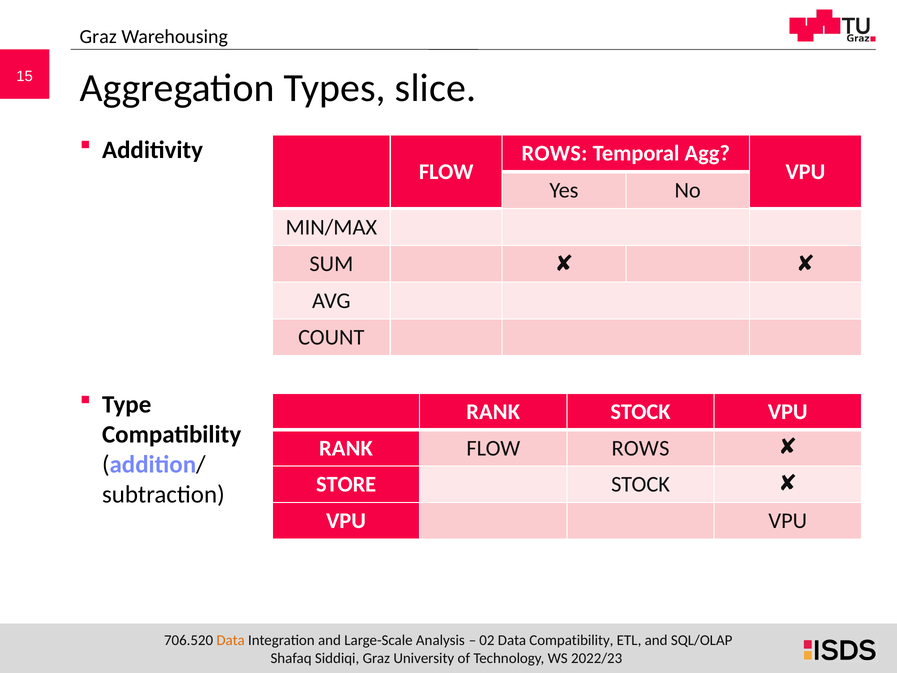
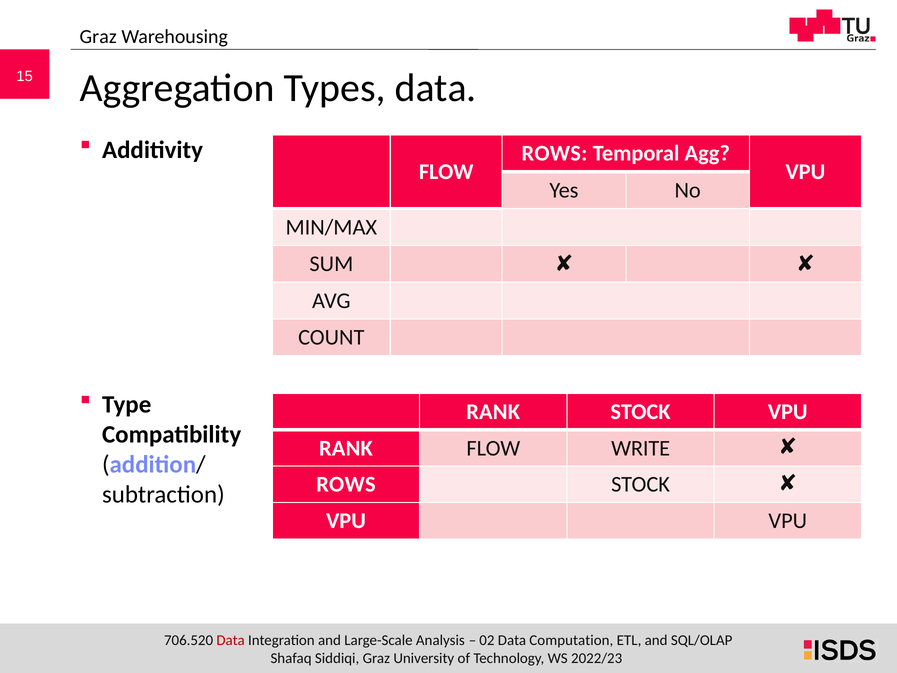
Types slice: slice -> data (436, 88)
ROWS: ROWS -> WRITE (641, 448)
STORE: STORE -> ROWS (346, 484)
Data colour: orange -> red (231, 640)
Data Compatibility: Compatibility -> Computation (571, 640)
